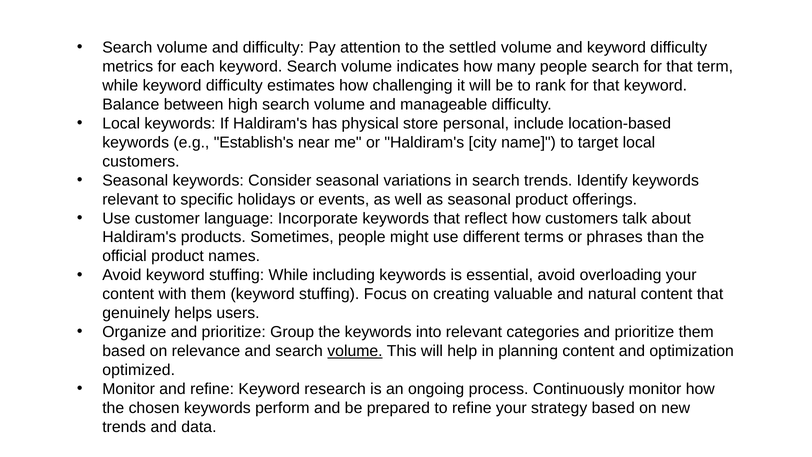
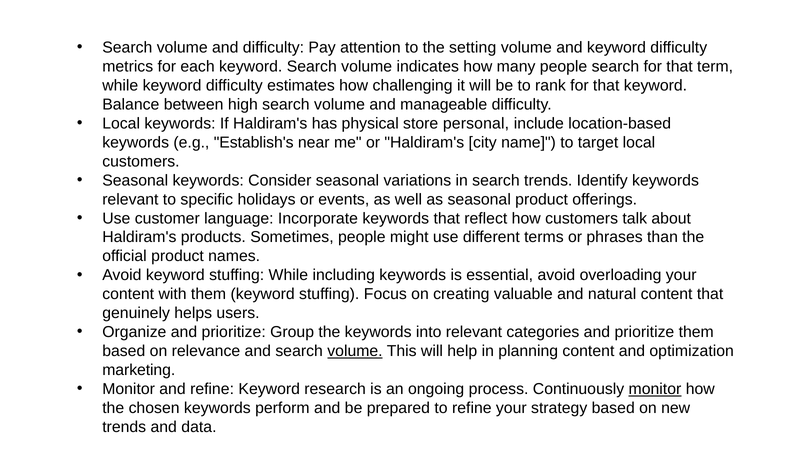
settled: settled -> setting (473, 48)
optimized: optimized -> marketing (139, 370)
monitor underline: none -> present (655, 389)
